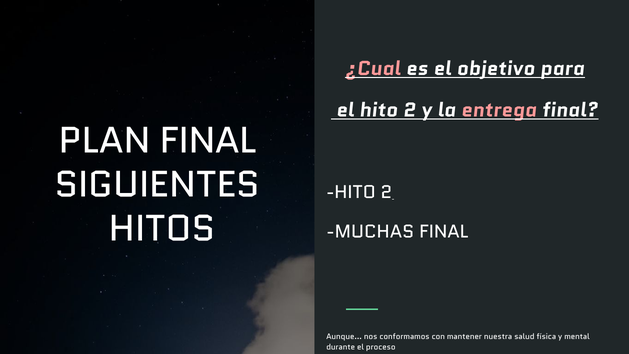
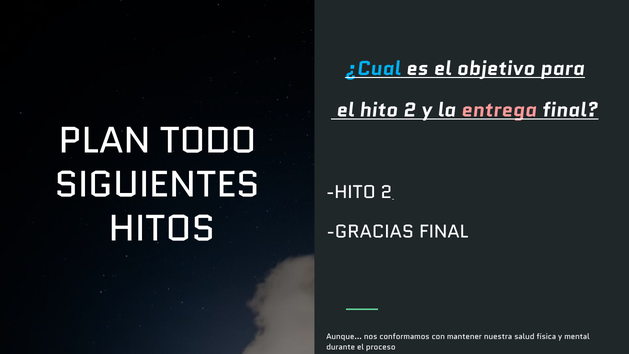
¿Cual colour: pink -> light blue (373, 69)
PLAN FINAL: FINAL -> TODO (208, 140)
MUCHAS: MUCHAS -> GRACIAS (370, 231)
